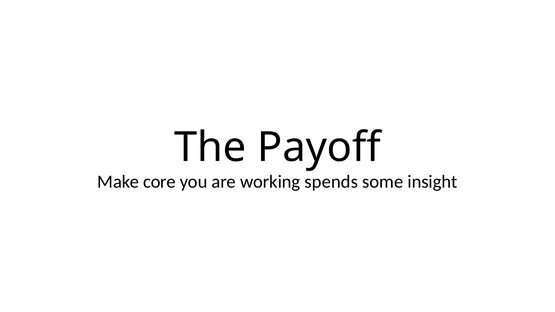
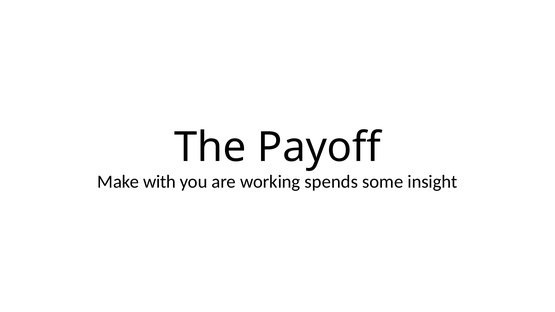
core: core -> with (159, 182)
